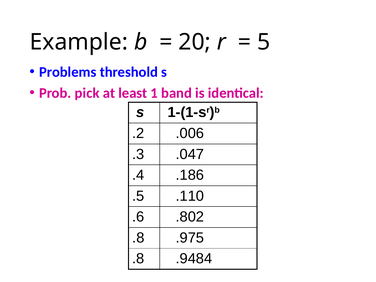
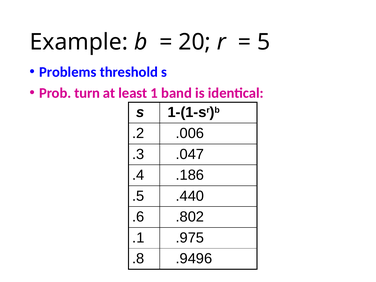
pick: pick -> turn (87, 93)
.110: .110 -> .440 (190, 196)
.8: .8 -> .1 (138, 238)
.9484: .9484 -> .9496 (194, 259)
